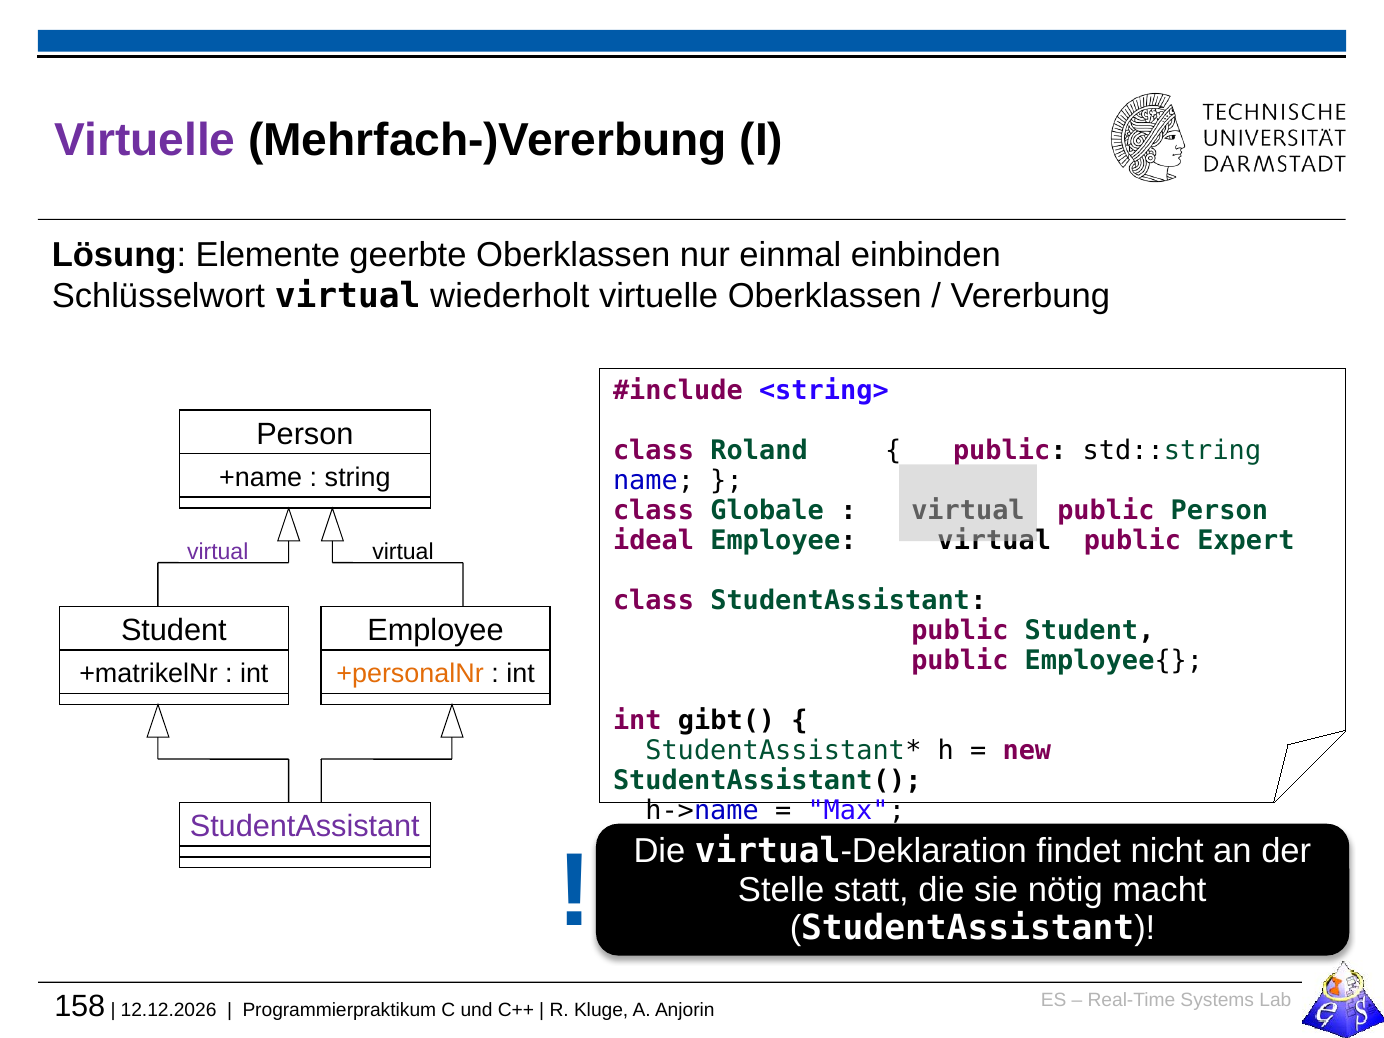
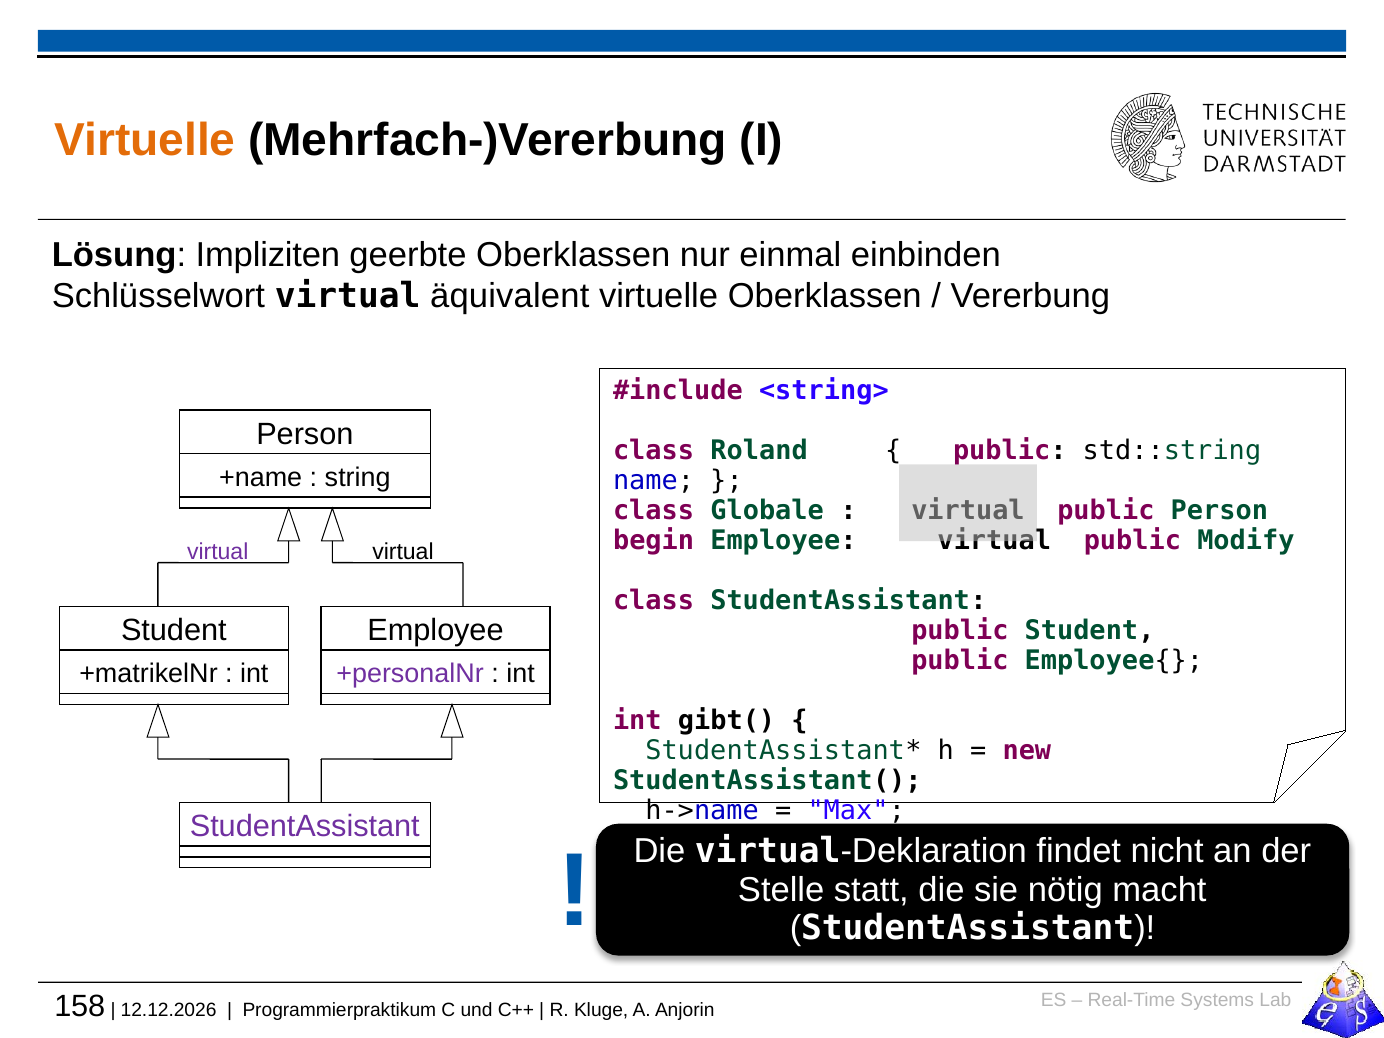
Virtuelle colour: purple -> orange (145, 141)
Elemente: Elemente -> Impliziten (268, 255)
wiederholt: wiederholt -> äquivalent (510, 296)
ideal: ideal -> begin (654, 541)
Expert: Expert -> Modify (1246, 541)
+personalNr colour: orange -> purple (410, 674)
